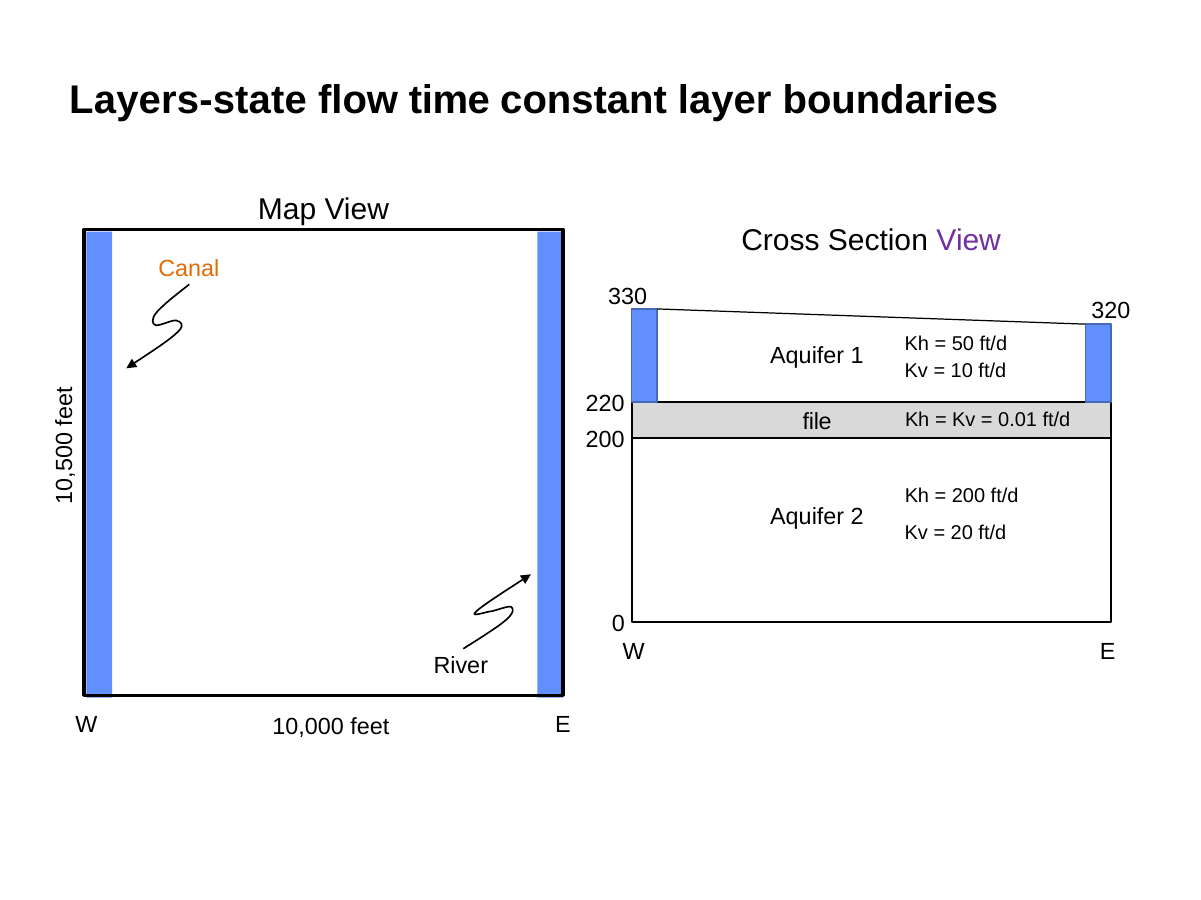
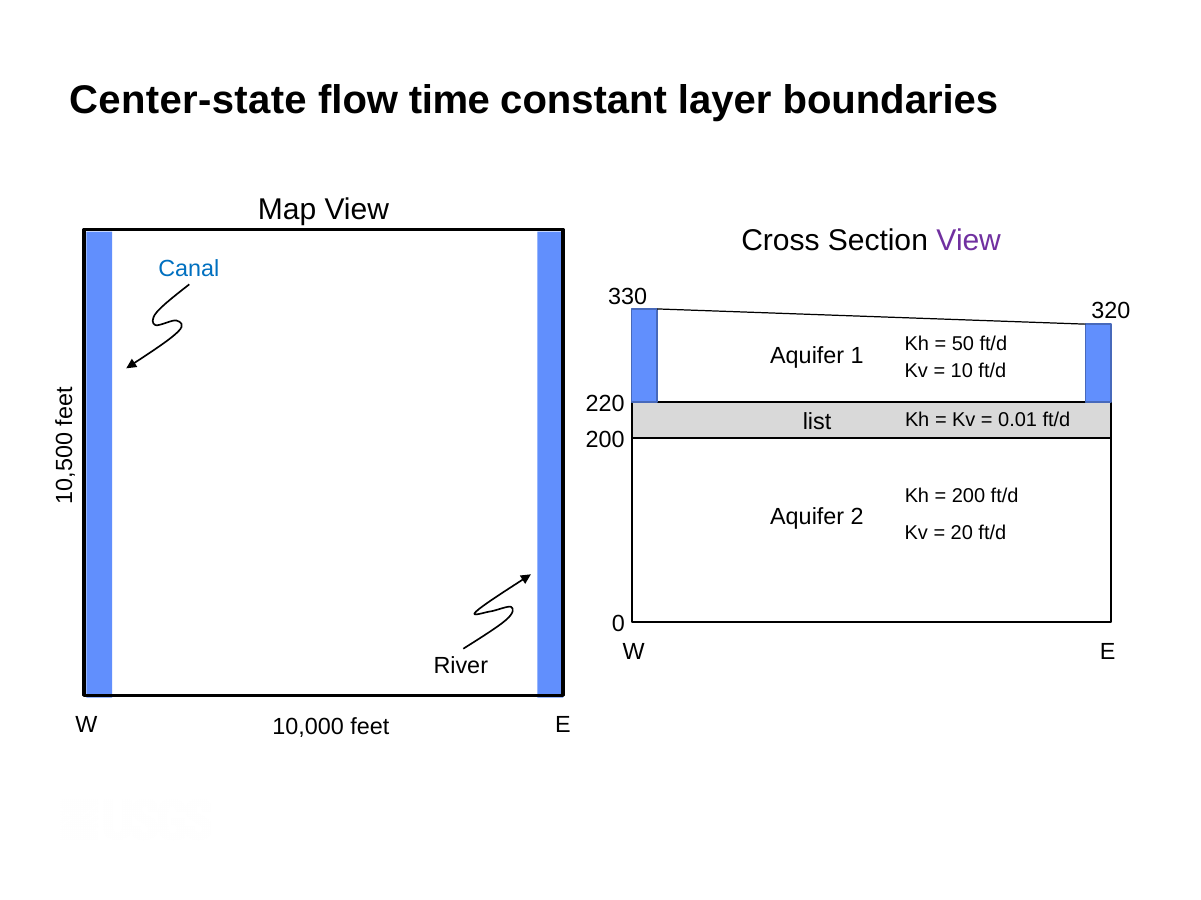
Layers-state: Layers-state -> Center-state (188, 101)
Canal colour: orange -> blue (189, 269)
file: file -> list (817, 422)
